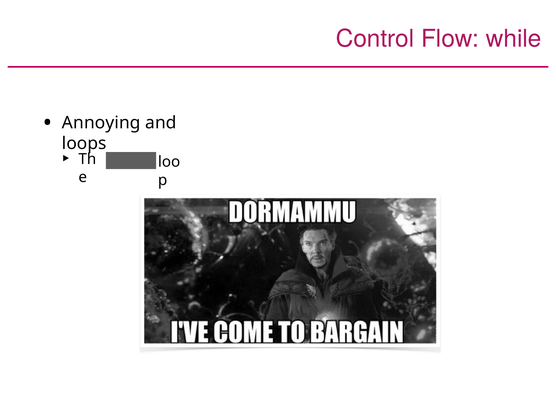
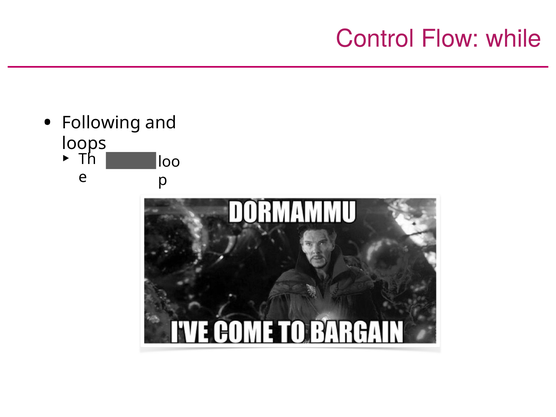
Annoying: Annoying -> Following (101, 123)
